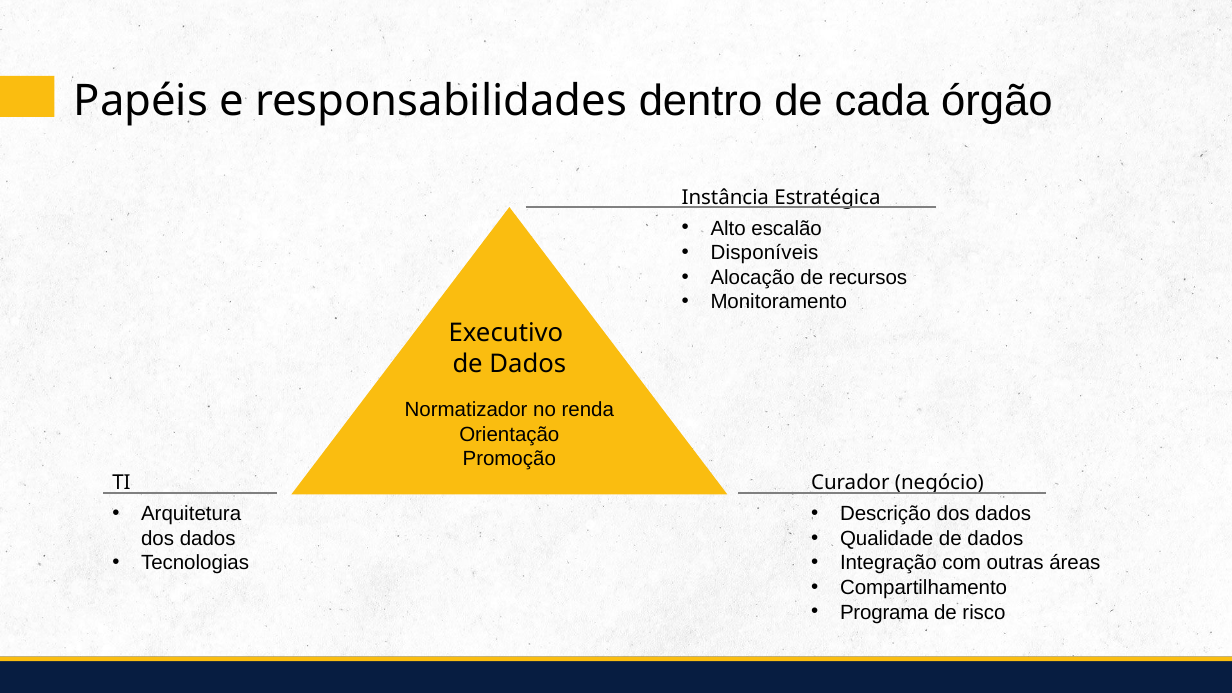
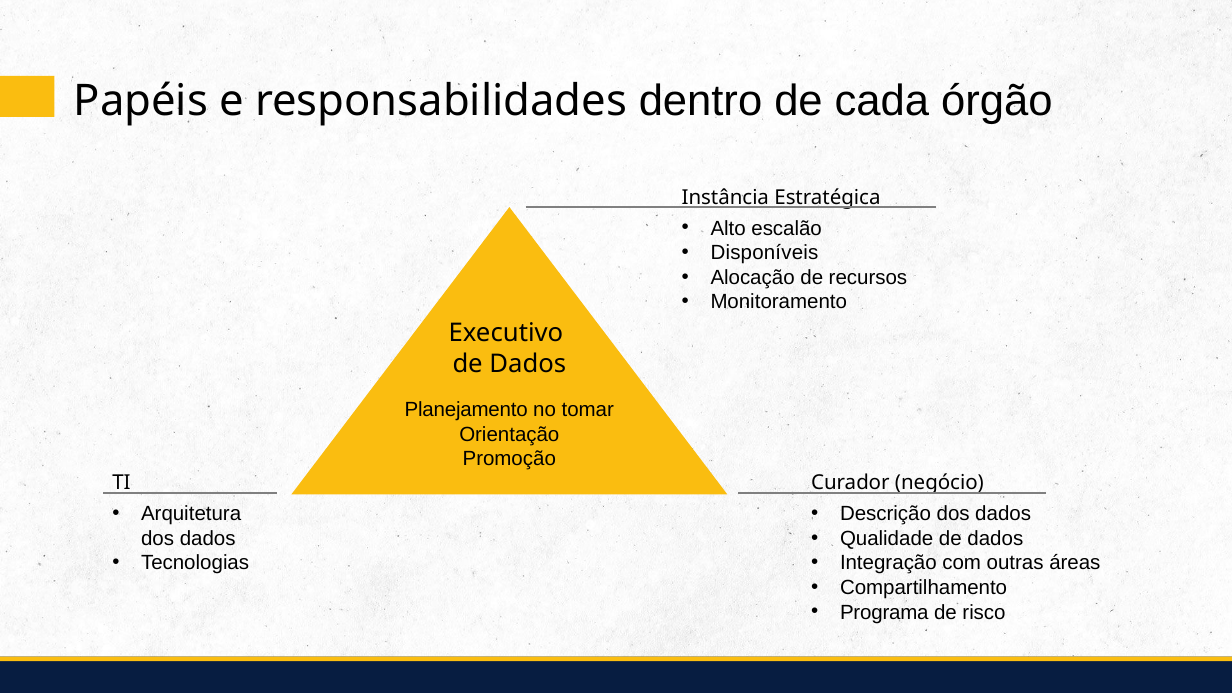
Normatizador: Normatizador -> Planejamento (466, 410)
renda: renda -> tomar (588, 410)
